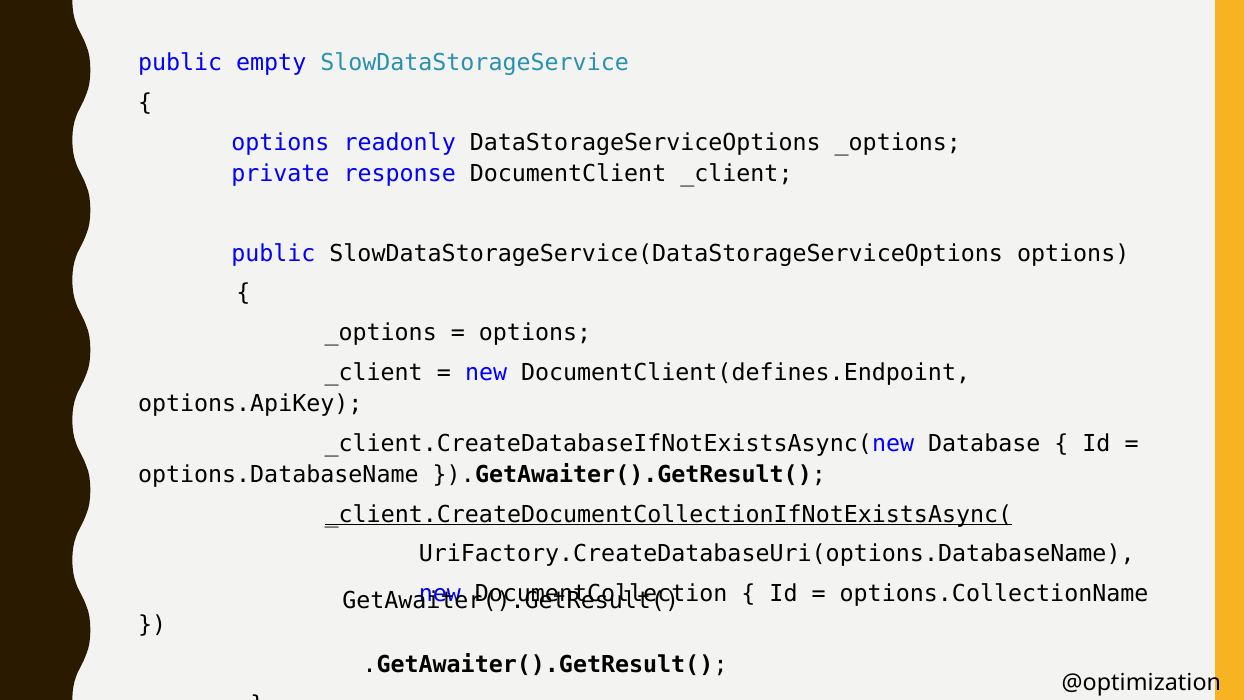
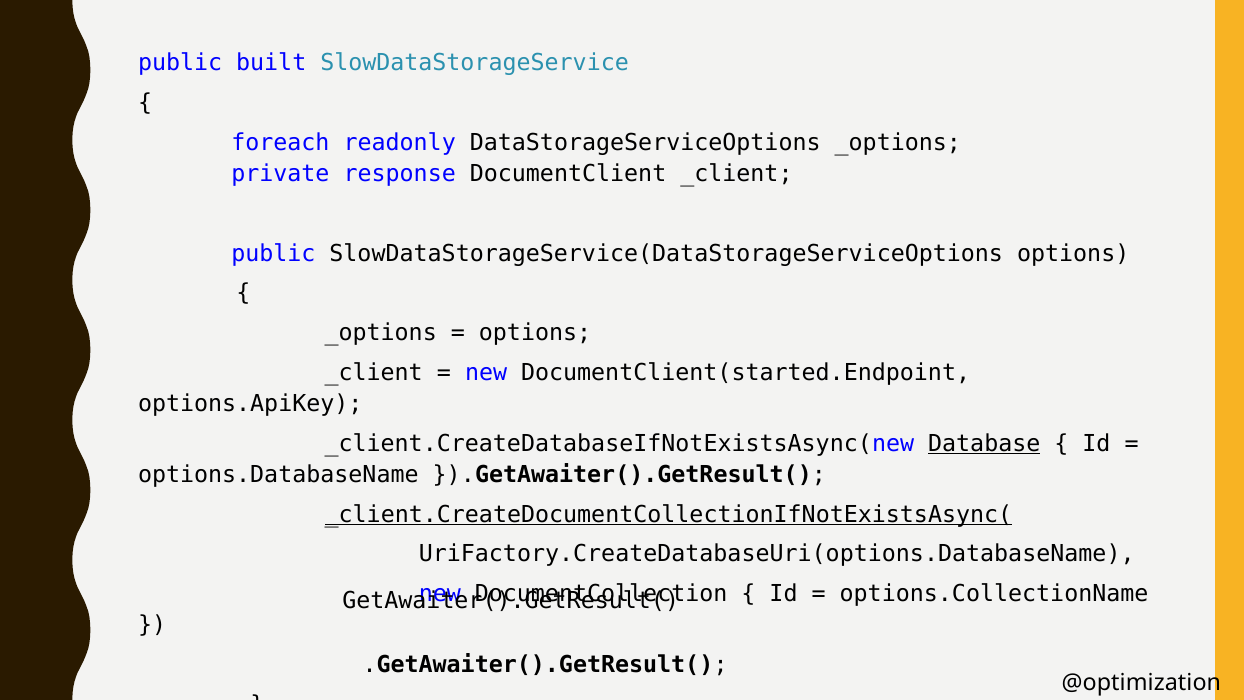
empty: empty -> built (271, 63)
options: options -> foreach (280, 143)
DocumentClient(defines.Endpoint: DocumentClient(defines.Endpoint -> DocumentClient(started.Endpoint (746, 373)
Database underline: none -> present (984, 443)
